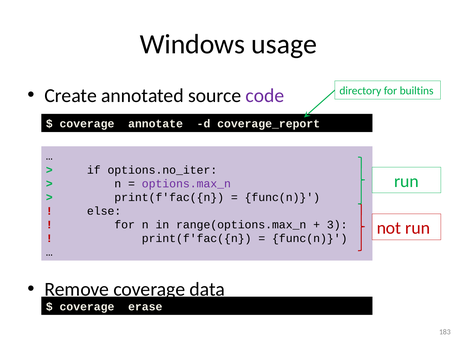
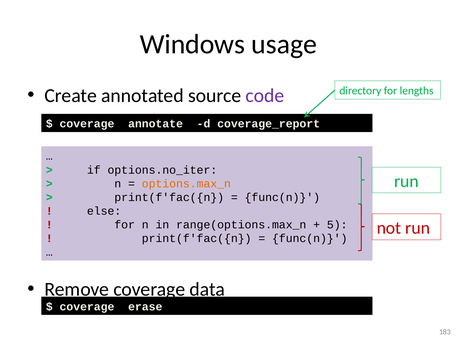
builtins: builtins -> lengths (417, 91)
options.max_n colour: purple -> orange (186, 183)
3: 3 -> 5 (337, 225)
